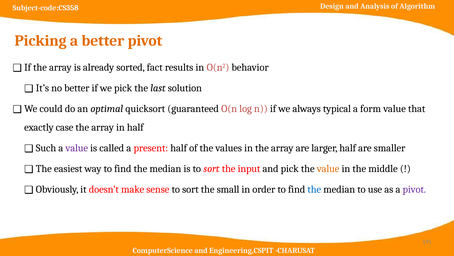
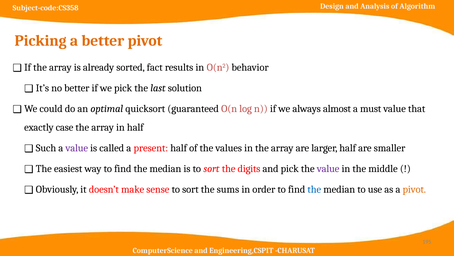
typical: typical -> almost (337, 109)
form: form -> must (371, 109)
input: input -> digits (249, 168)
value colour: orange -> purple (328, 168)
small: small -> sums (228, 189)
pivot colour: purple -> orange (414, 189)
